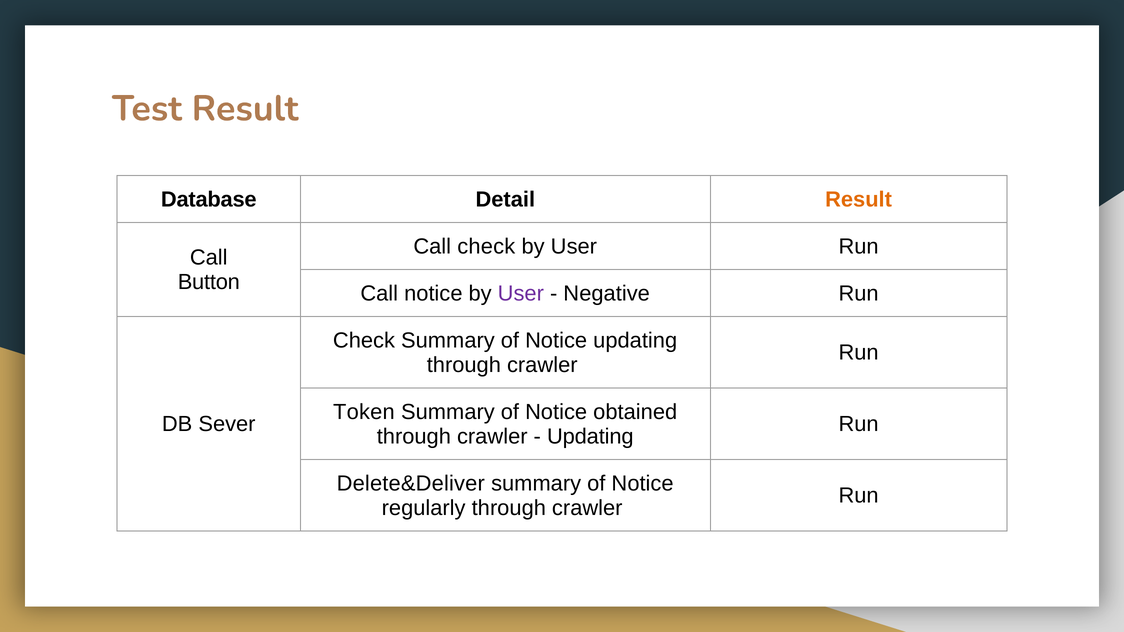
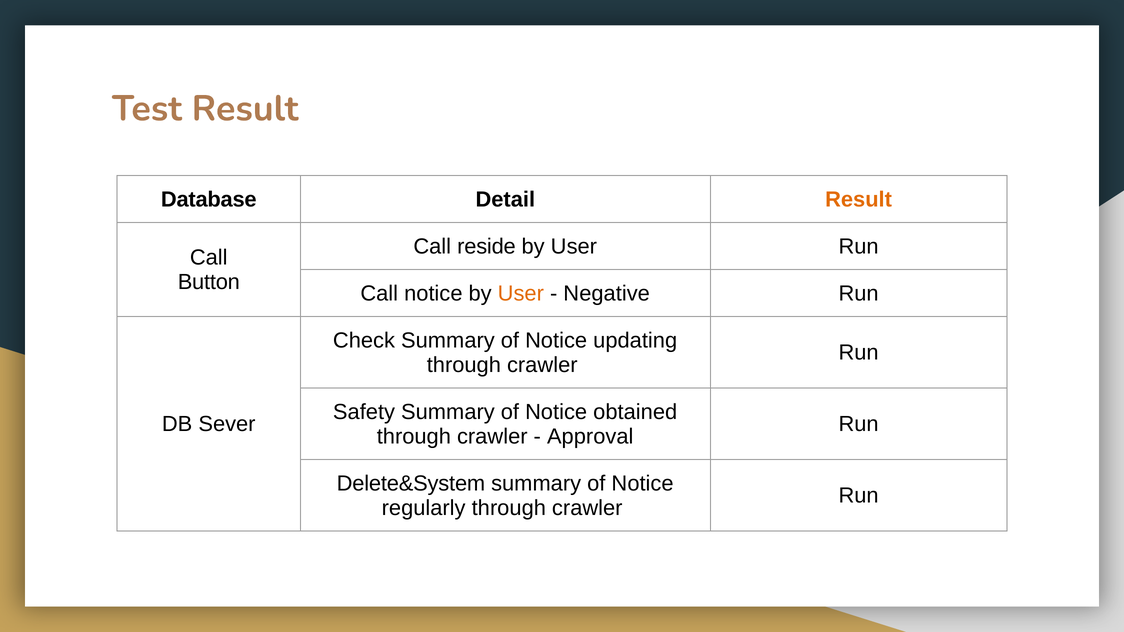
Call check: check -> reside (486, 246)
User colour: purple -> orange (521, 293)
Token: Token -> Safety (364, 412)
Updating: Updating -> Approval (590, 437)
Delete&Deliver: Delete&Deliver -> Delete&System (411, 484)
